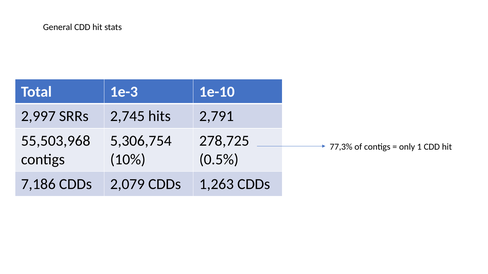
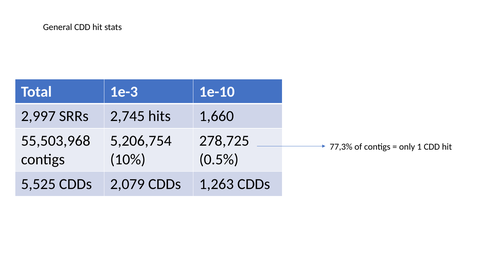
2,791: 2,791 -> 1,660 (217, 116)
5,306,754: 5,306,754 -> 5,206,754 (141, 141)
7,186: 7,186 -> 5,525 (38, 184)
